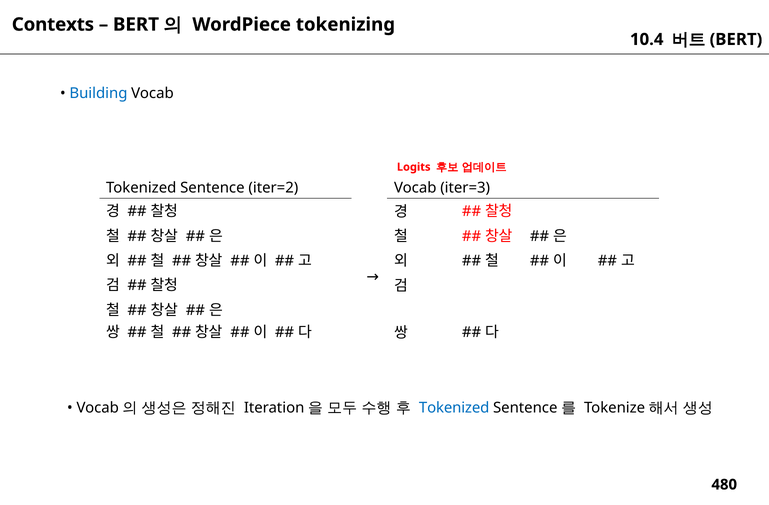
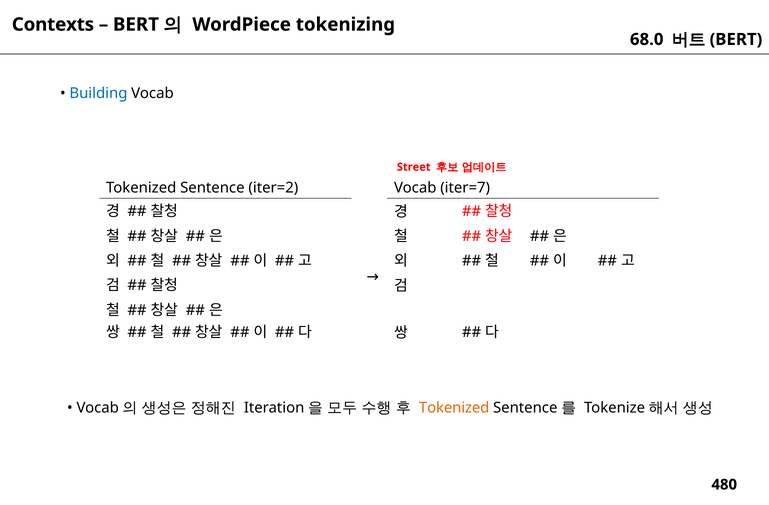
10.4: 10.4 -> 68.0 (647, 39)
Logits: Logits -> Street (414, 167)
iter=3: iter=3 -> iter=7 (465, 188)
Tokenized colour: blue -> orange (454, 408)
